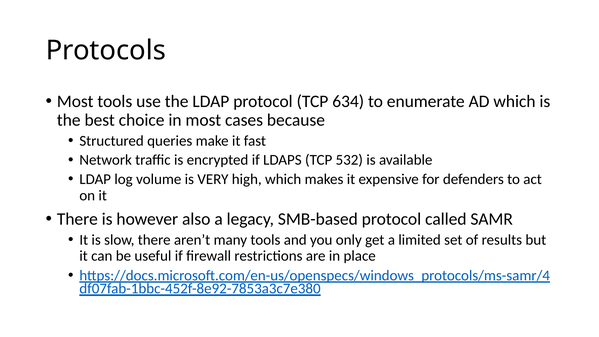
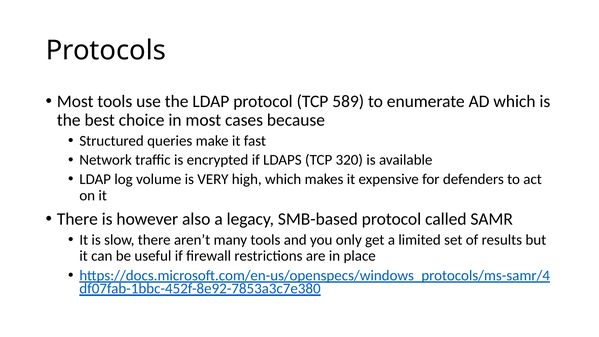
634: 634 -> 589 (348, 101)
532: 532 -> 320 (349, 160)
